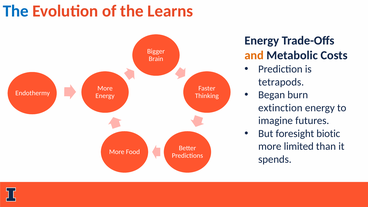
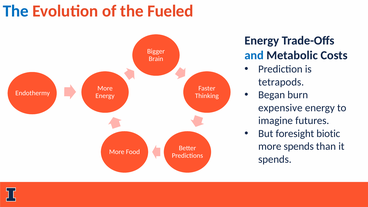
Learns: Learns -> Fueled (170, 11)
and colour: orange -> blue (254, 55)
extinction: extinction -> expensive (280, 108)
more limited: limited -> spends (299, 146)
